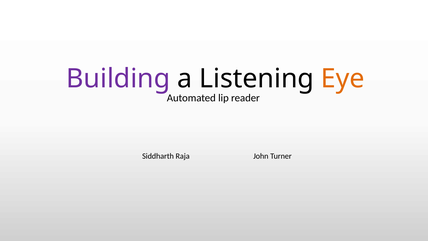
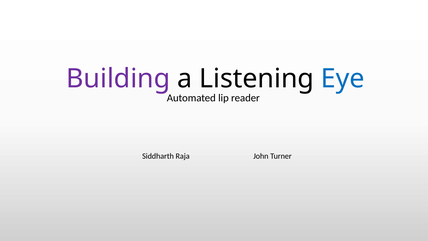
Eye colour: orange -> blue (343, 79)
